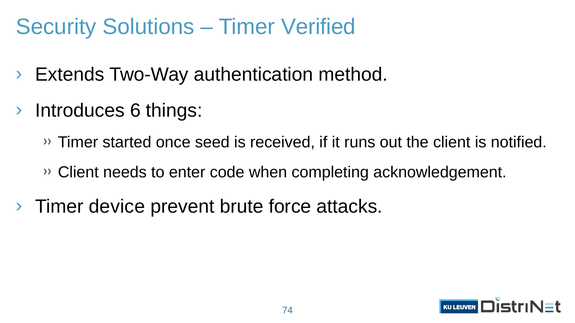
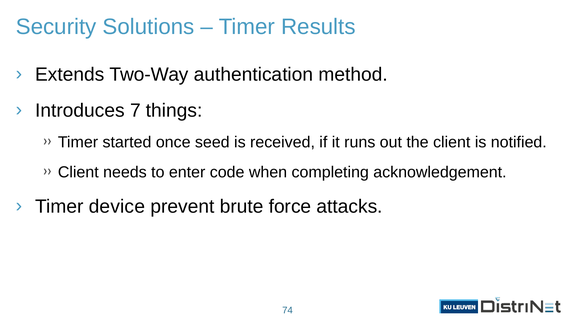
Verified: Verified -> Results (318, 27)
6: 6 -> 7 (135, 111)
